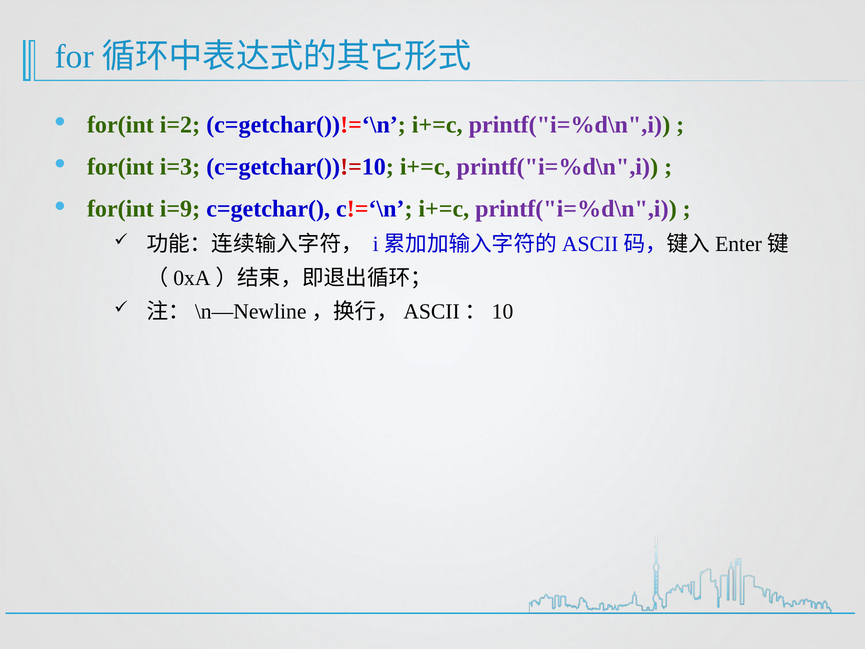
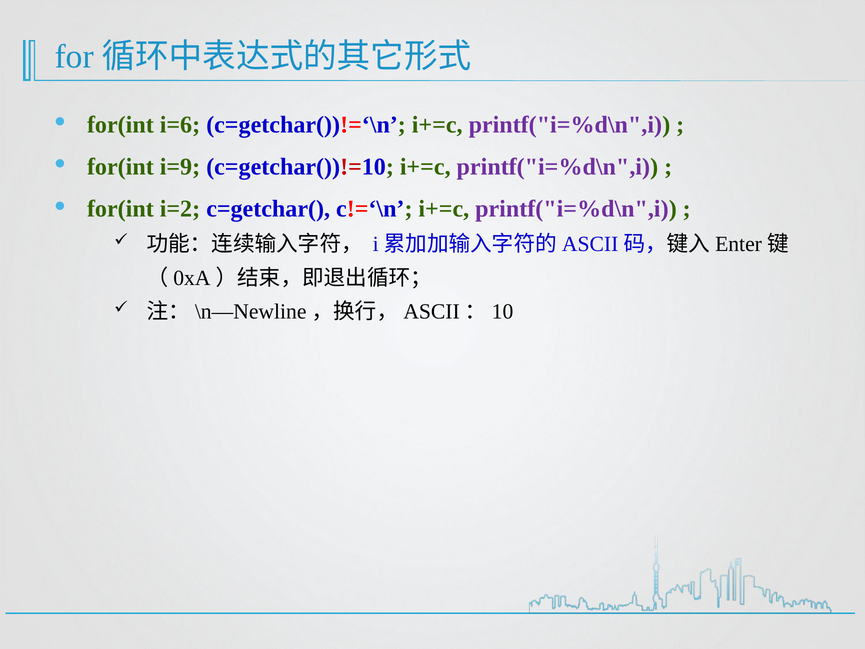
i=2: i=2 -> i=6 (180, 125)
i=3: i=3 -> i=9 (180, 167)
i=9: i=9 -> i=2 (180, 209)
